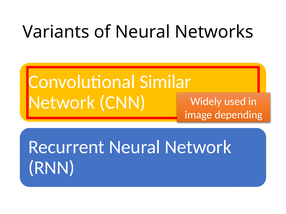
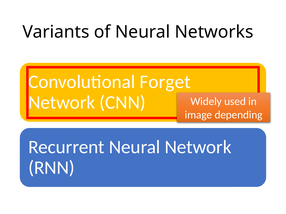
Similar: Similar -> Forget (165, 82)
